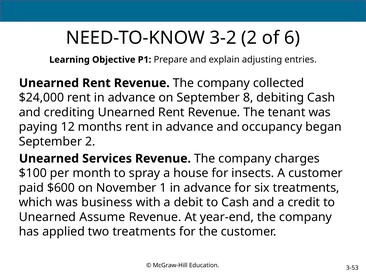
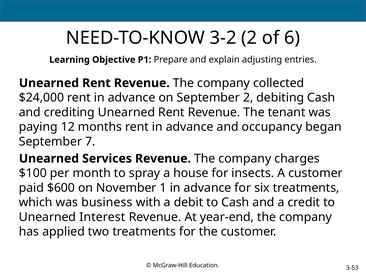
September 8: 8 -> 2 (248, 98)
September 2: 2 -> 7 (90, 142)
Assume: Assume -> Interest (102, 217)
